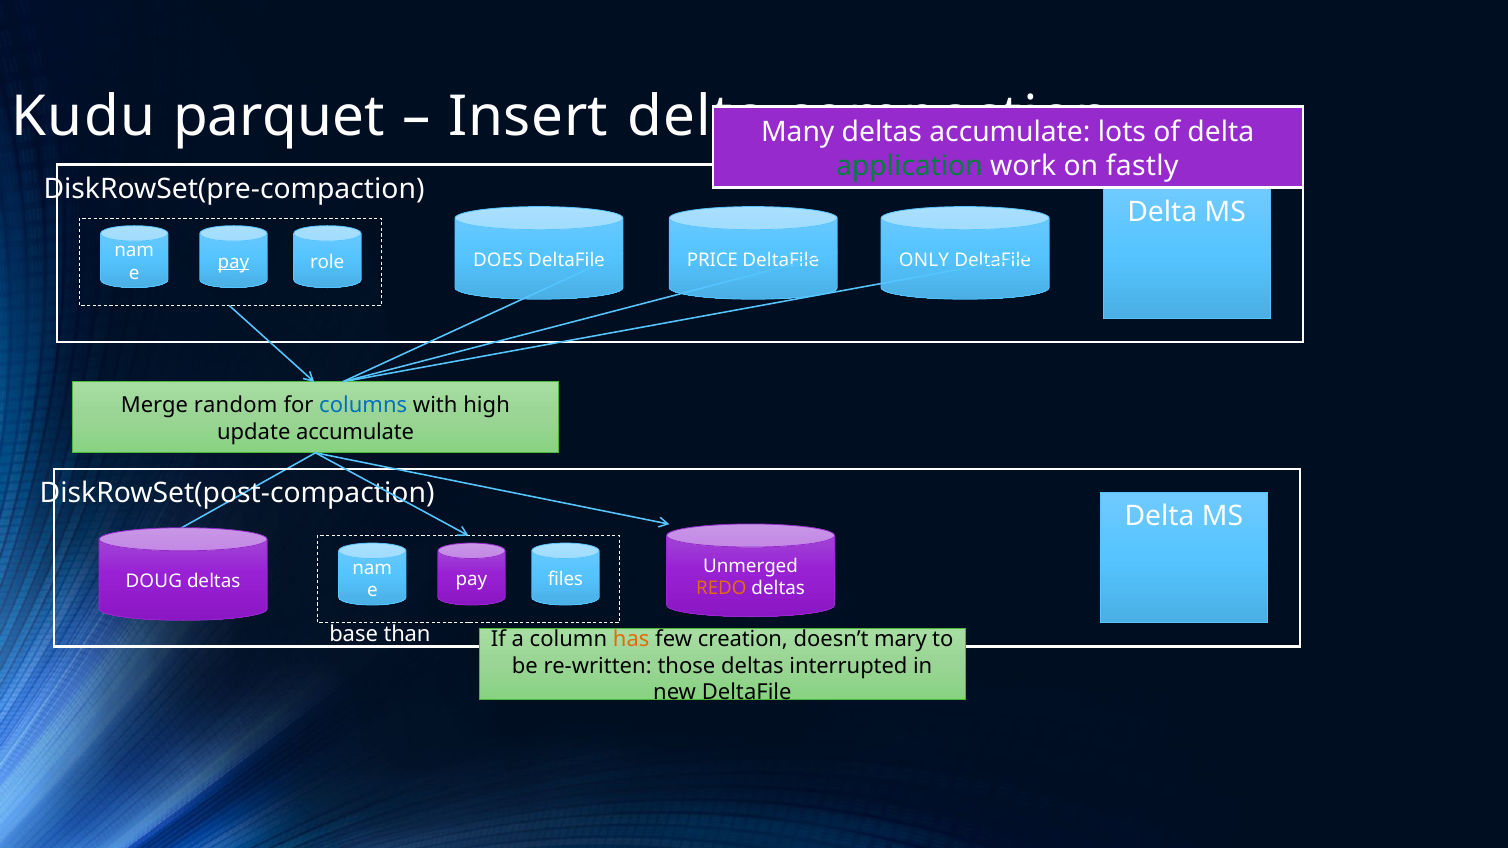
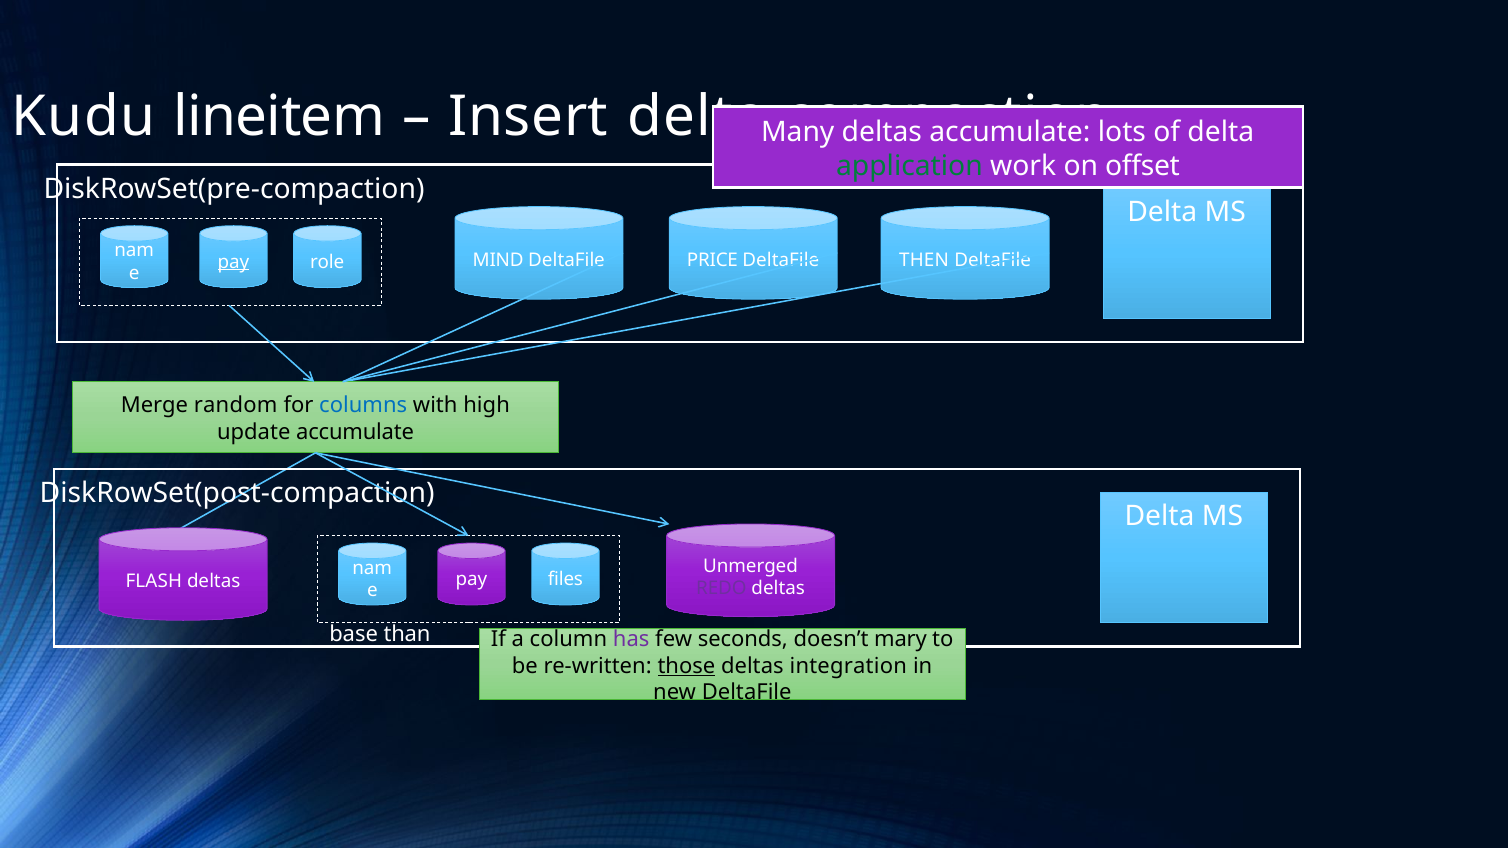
parquet: parquet -> lineitem (279, 117)
fastly: fastly -> offset (1142, 166)
DOES: DOES -> MIND (498, 260)
ONLY: ONLY -> THEN (924, 260)
DOUG: DOUG -> FLASH (154, 581)
REDO colour: orange -> purple (721, 589)
has colour: orange -> purple (631, 640)
creation: creation -> seconds (743, 640)
those underline: none -> present (686, 666)
interrupted: interrupted -> integration (848, 666)
